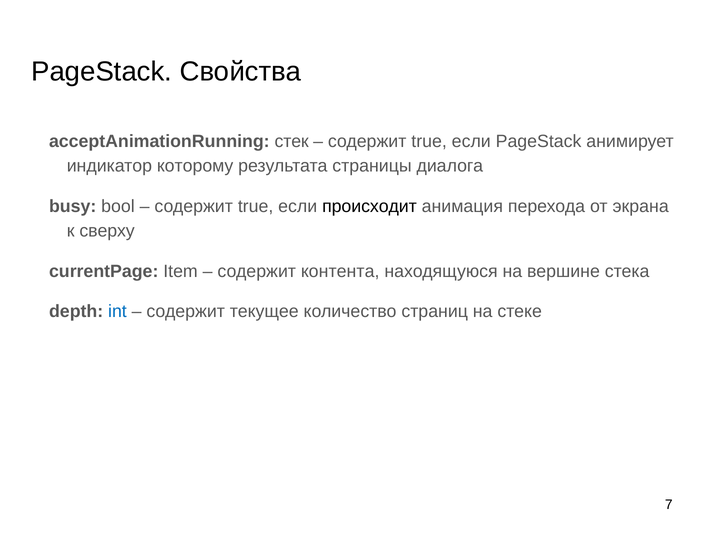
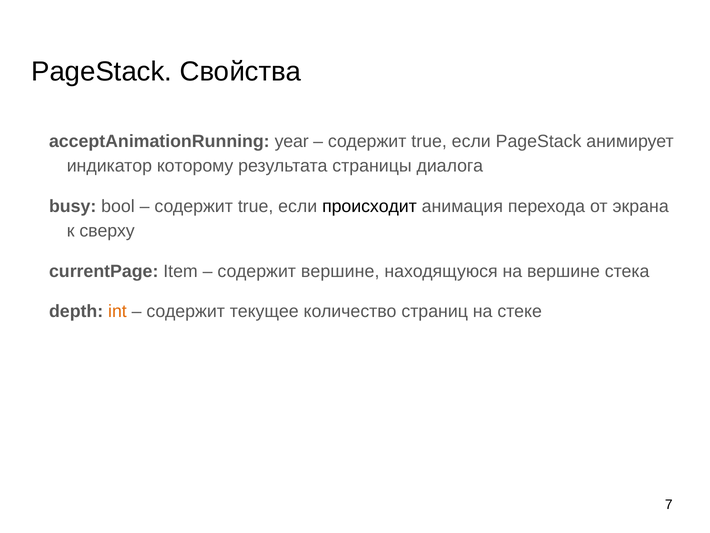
стек: стек -> year (292, 141)
содержит контента: контента -> вершине (340, 271)
int colour: blue -> orange (117, 311)
